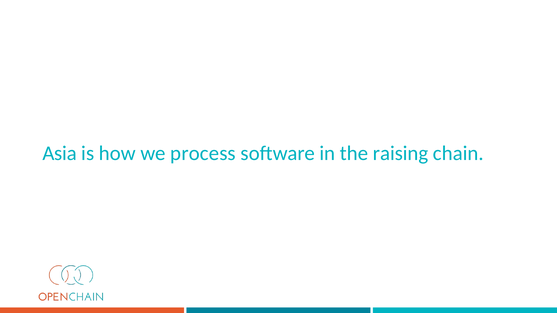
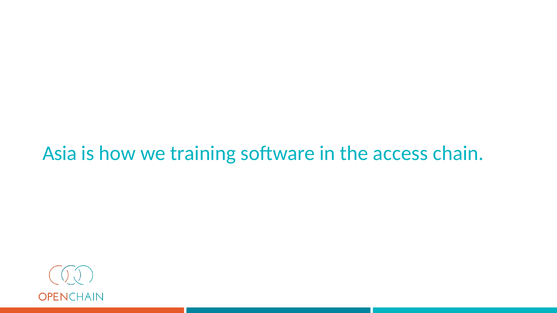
process: process -> training (203, 153)
raising: raising -> access (401, 153)
